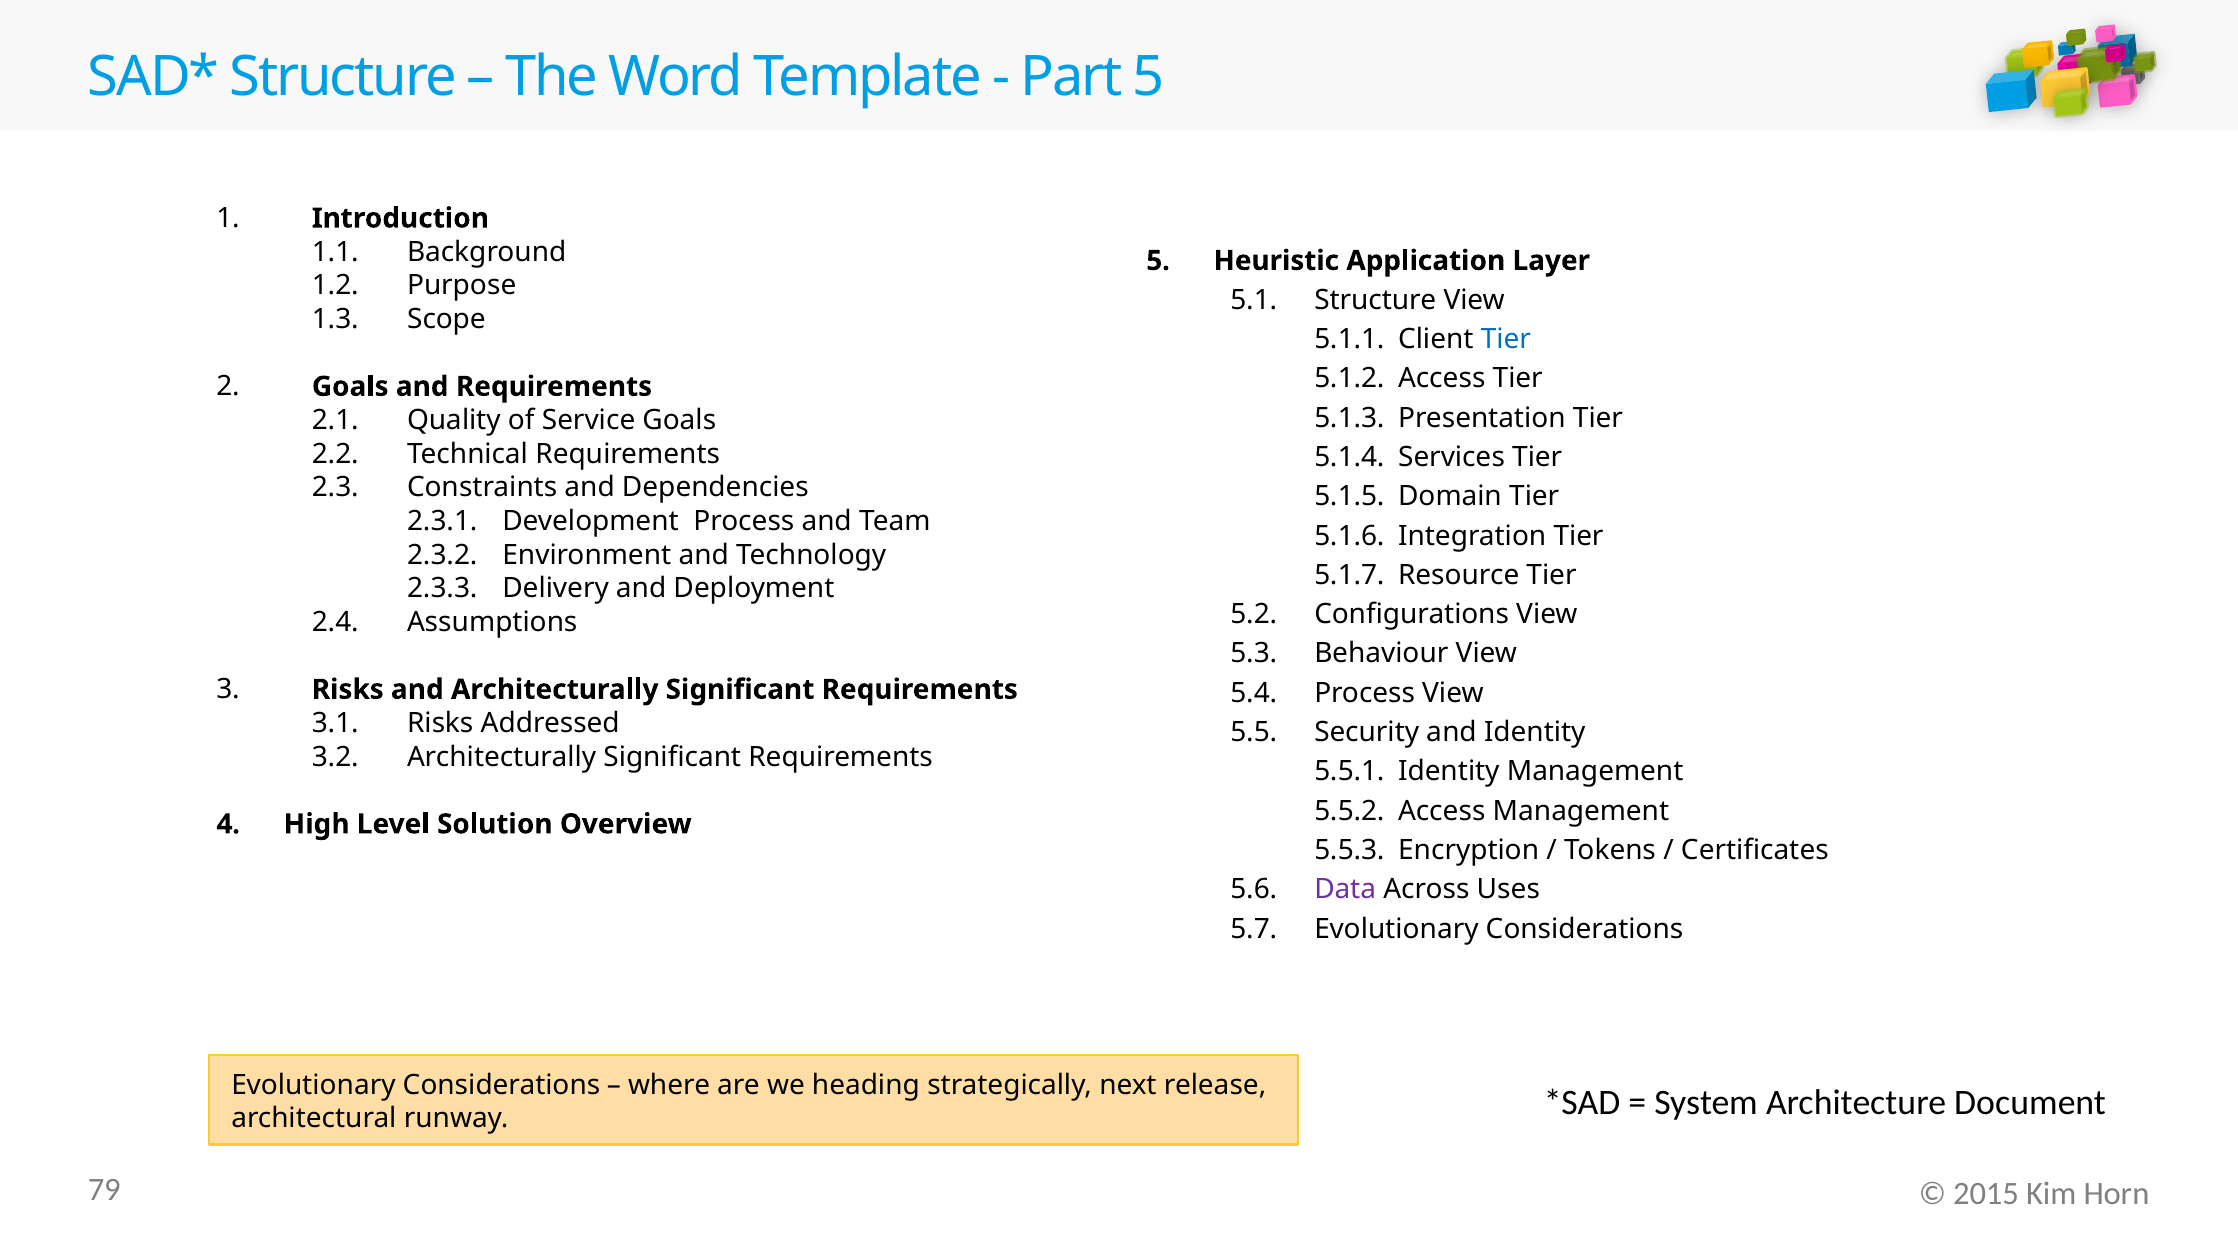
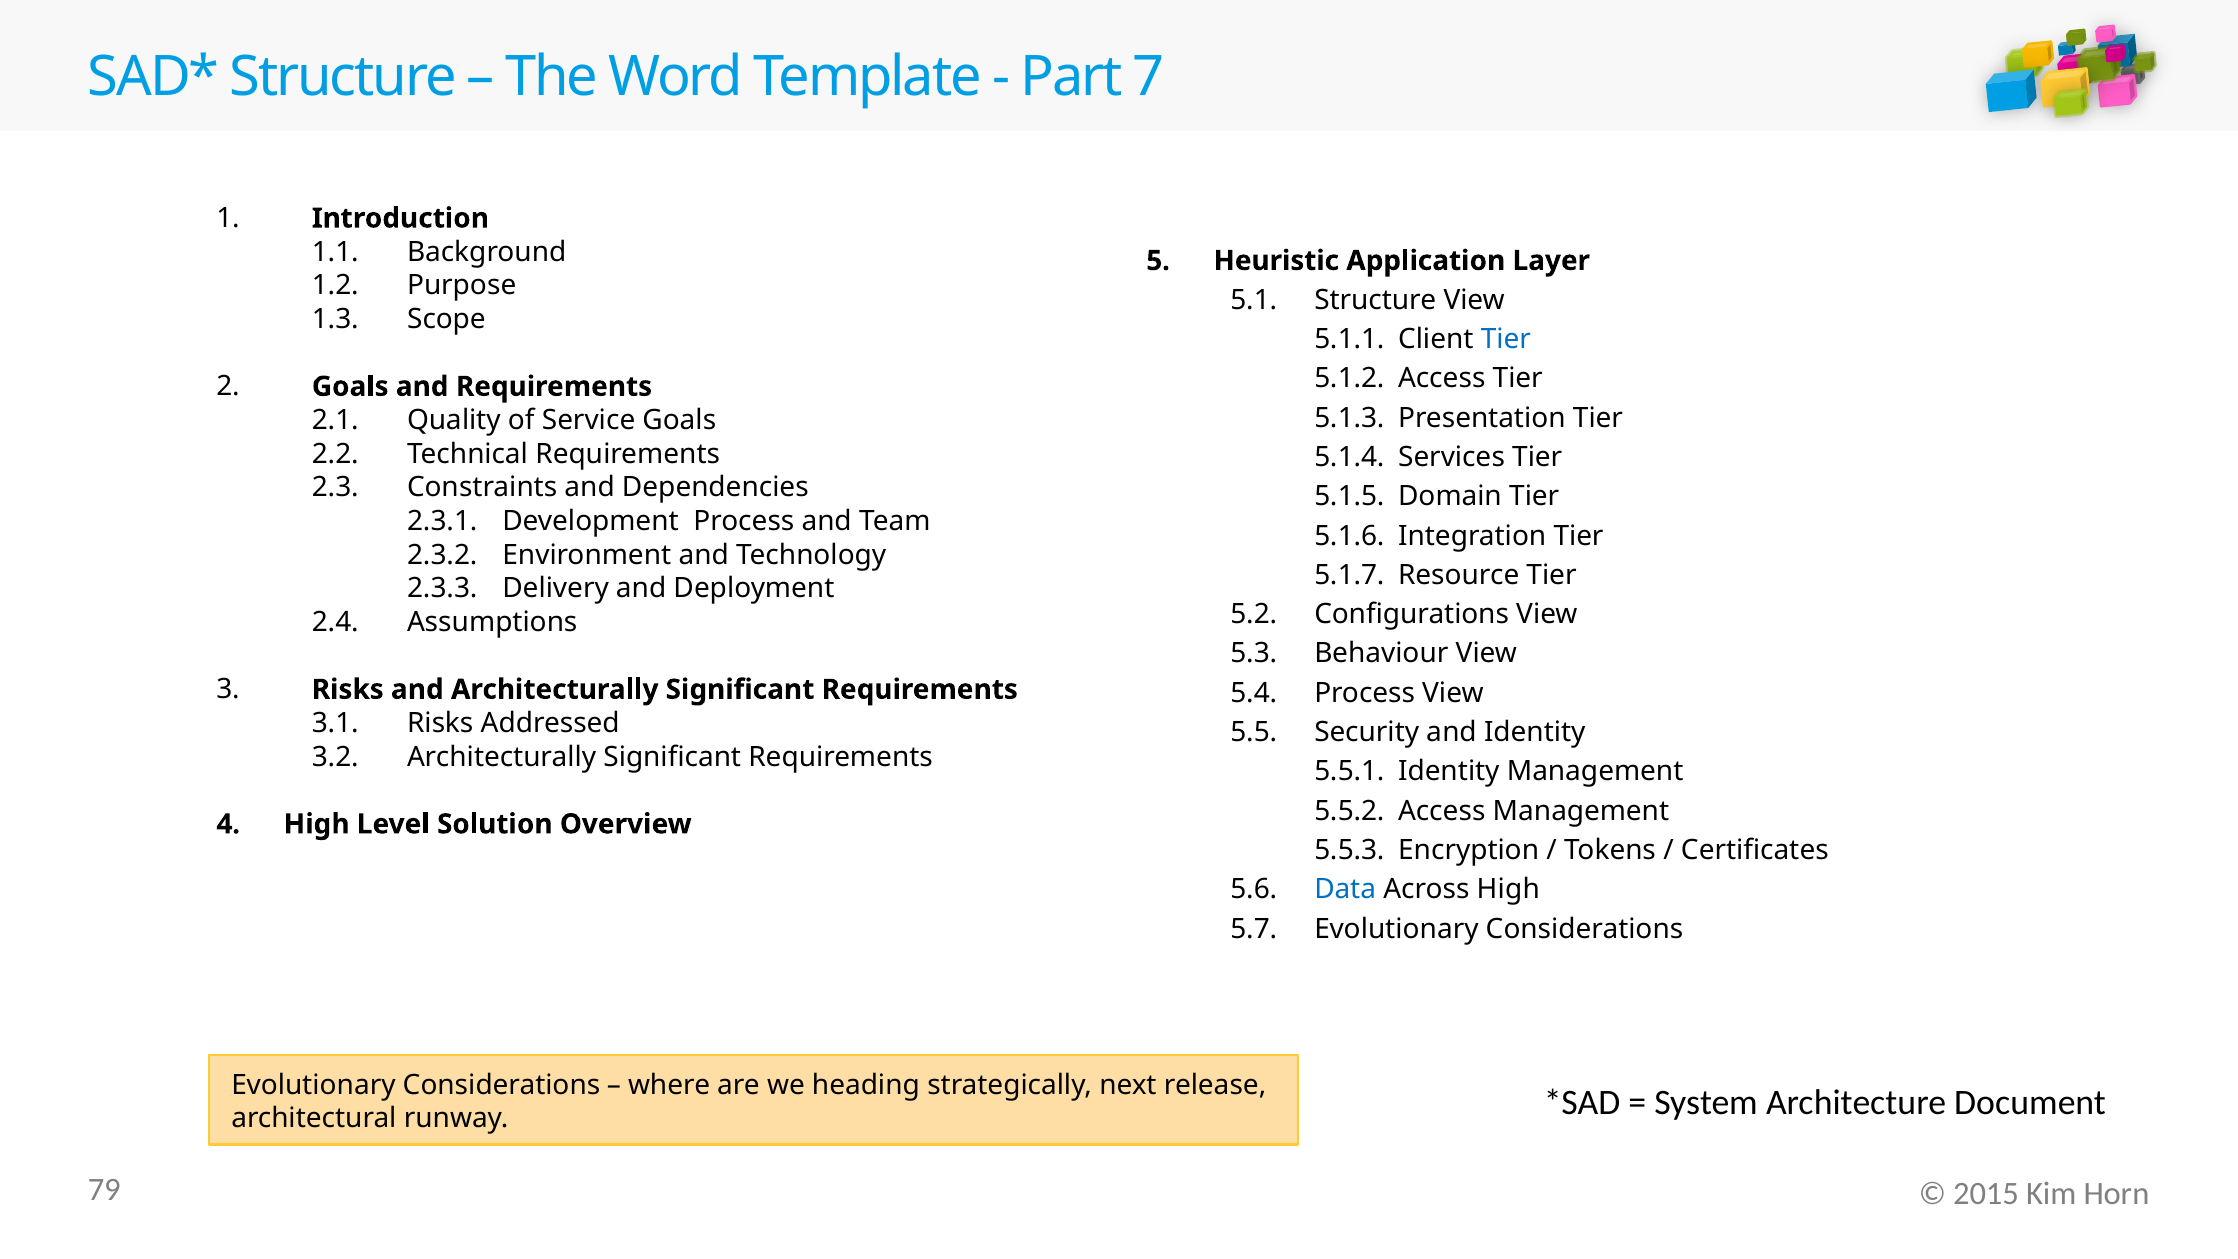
Part 5: 5 -> 7 (1149, 77)
Data colour: purple -> blue (1345, 889)
Across Uses: Uses -> High (1508, 889)
